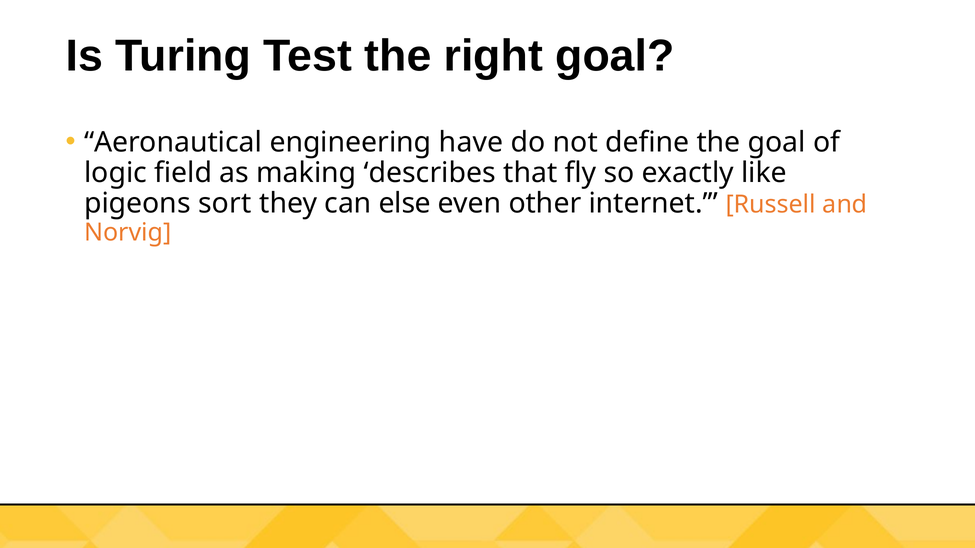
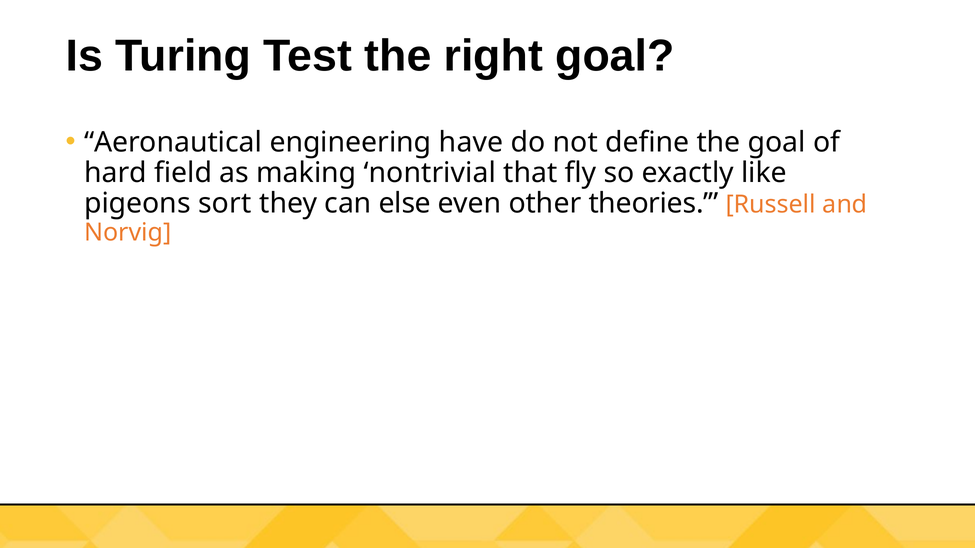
logic: logic -> hard (116, 173)
describes: describes -> nontrivial (430, 173)
internet: internet -> theories (653, 204)
